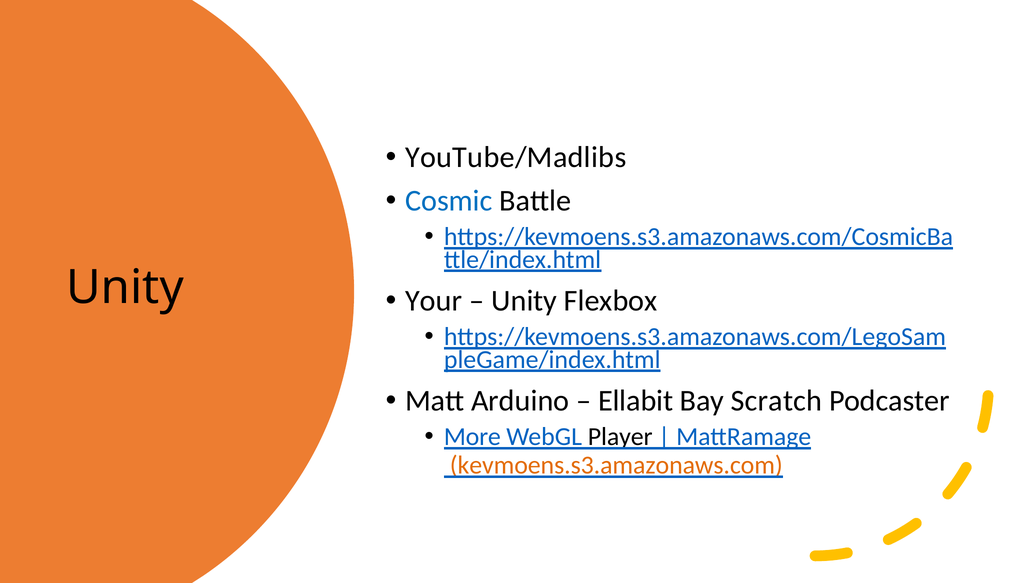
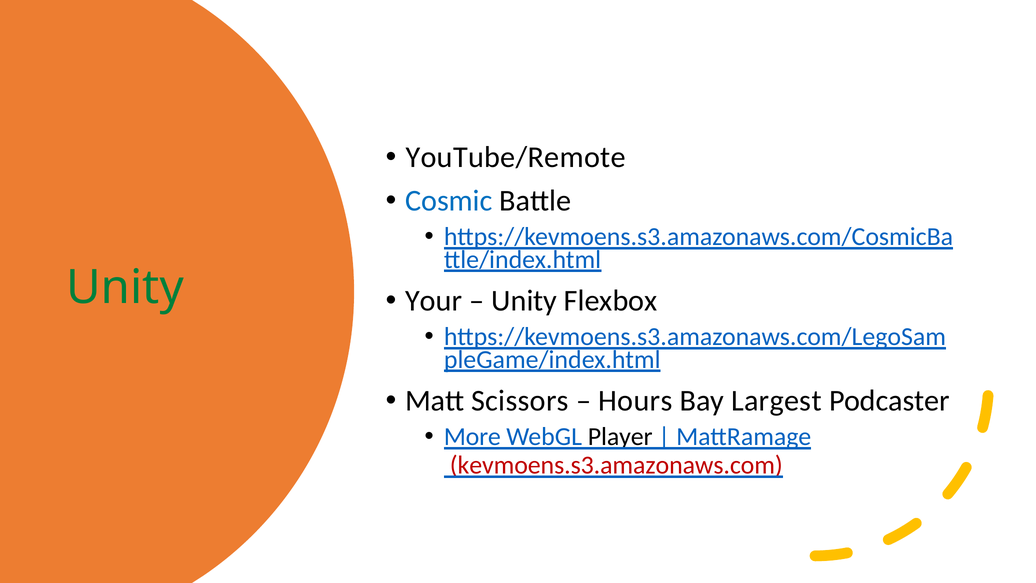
YouTube/Madlibs: YouTube/Madlibs -> YouTube/Remote (516, 157)
Unity colour: black -> green (125, 287)
Arduino: Arduino -> Scissors (520, 401)
Ellabit: Ellabit -> Hours (635, 401)
Scratch: Scratch -> Largest (776, 401)
kevmoens.s3.amazonaws.com colour: orange -> red (616, 465)
